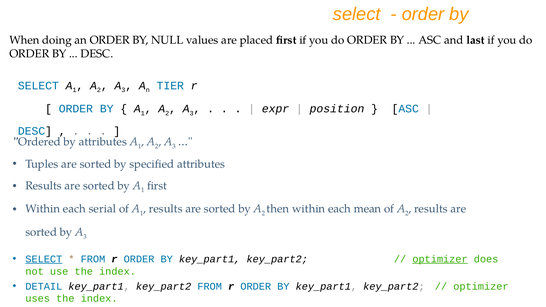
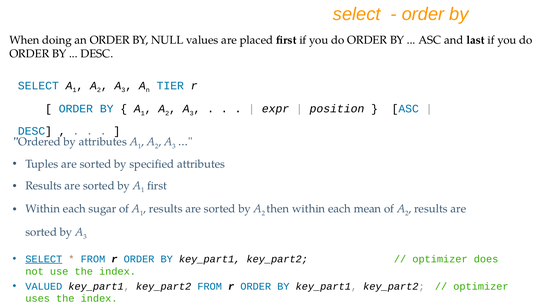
serial: serial -> sugar (102, 209)
optimizer underline: present -> none (440, 259)
DETAIL: DETAIL -> VALUED (44, 286)
